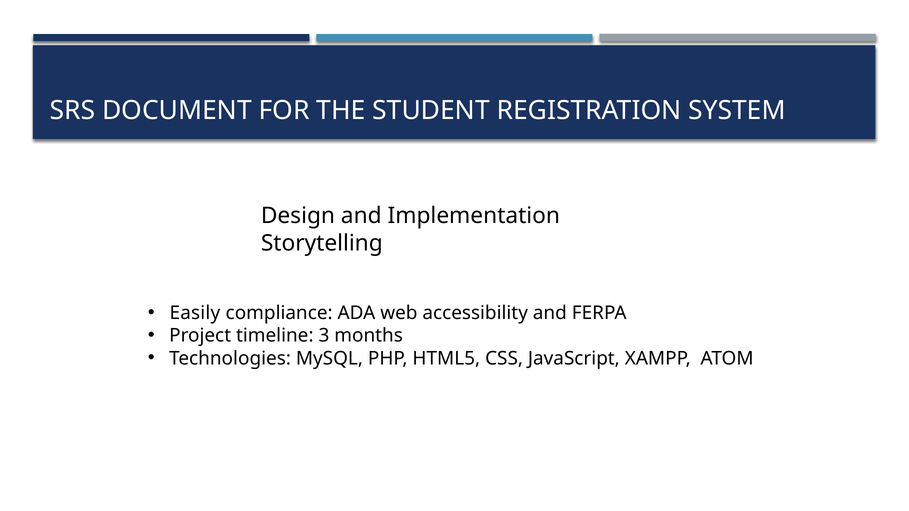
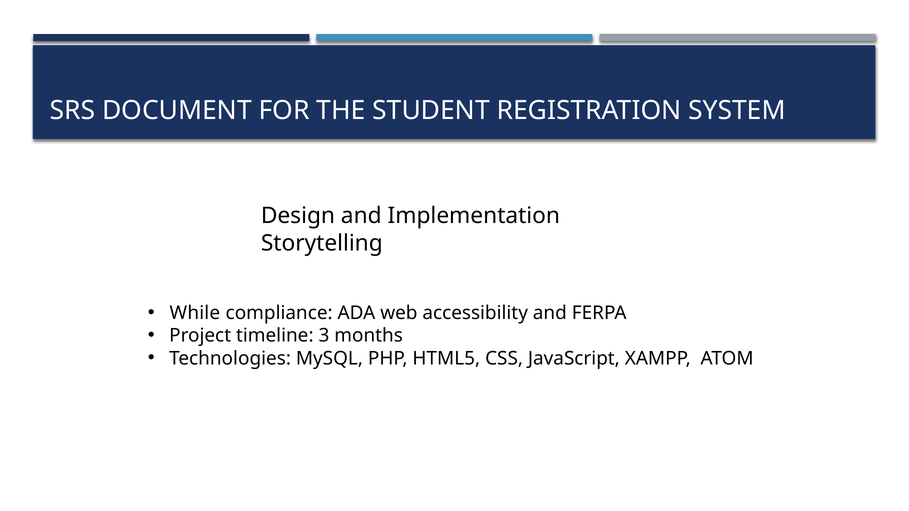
Easily: Easily -> While (195, 313)
